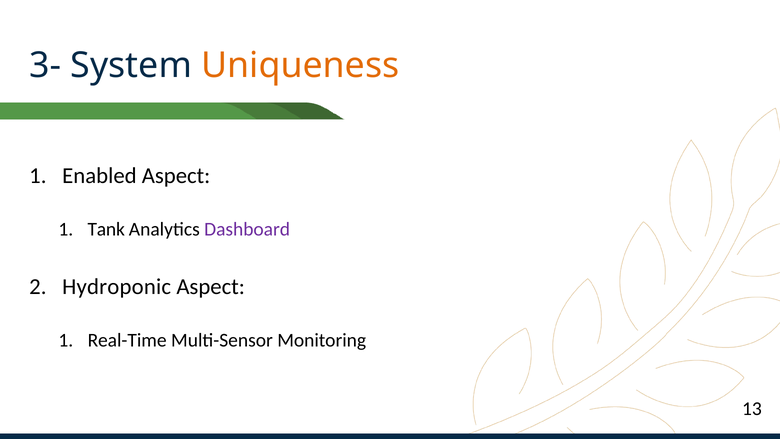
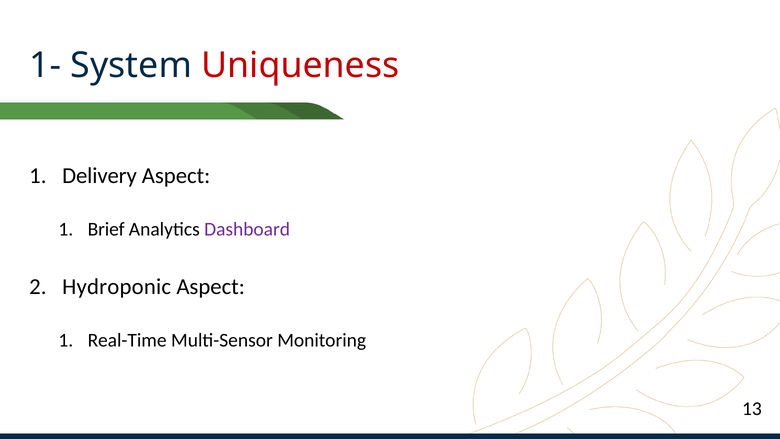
3-: 3- -> 1- (45, 66)
Uniqueness colour: orange -> red (300, 66)
Enabled: Enabled -> Delivery (99, 176)
Tank: Tank -> Brief (106, 229)
